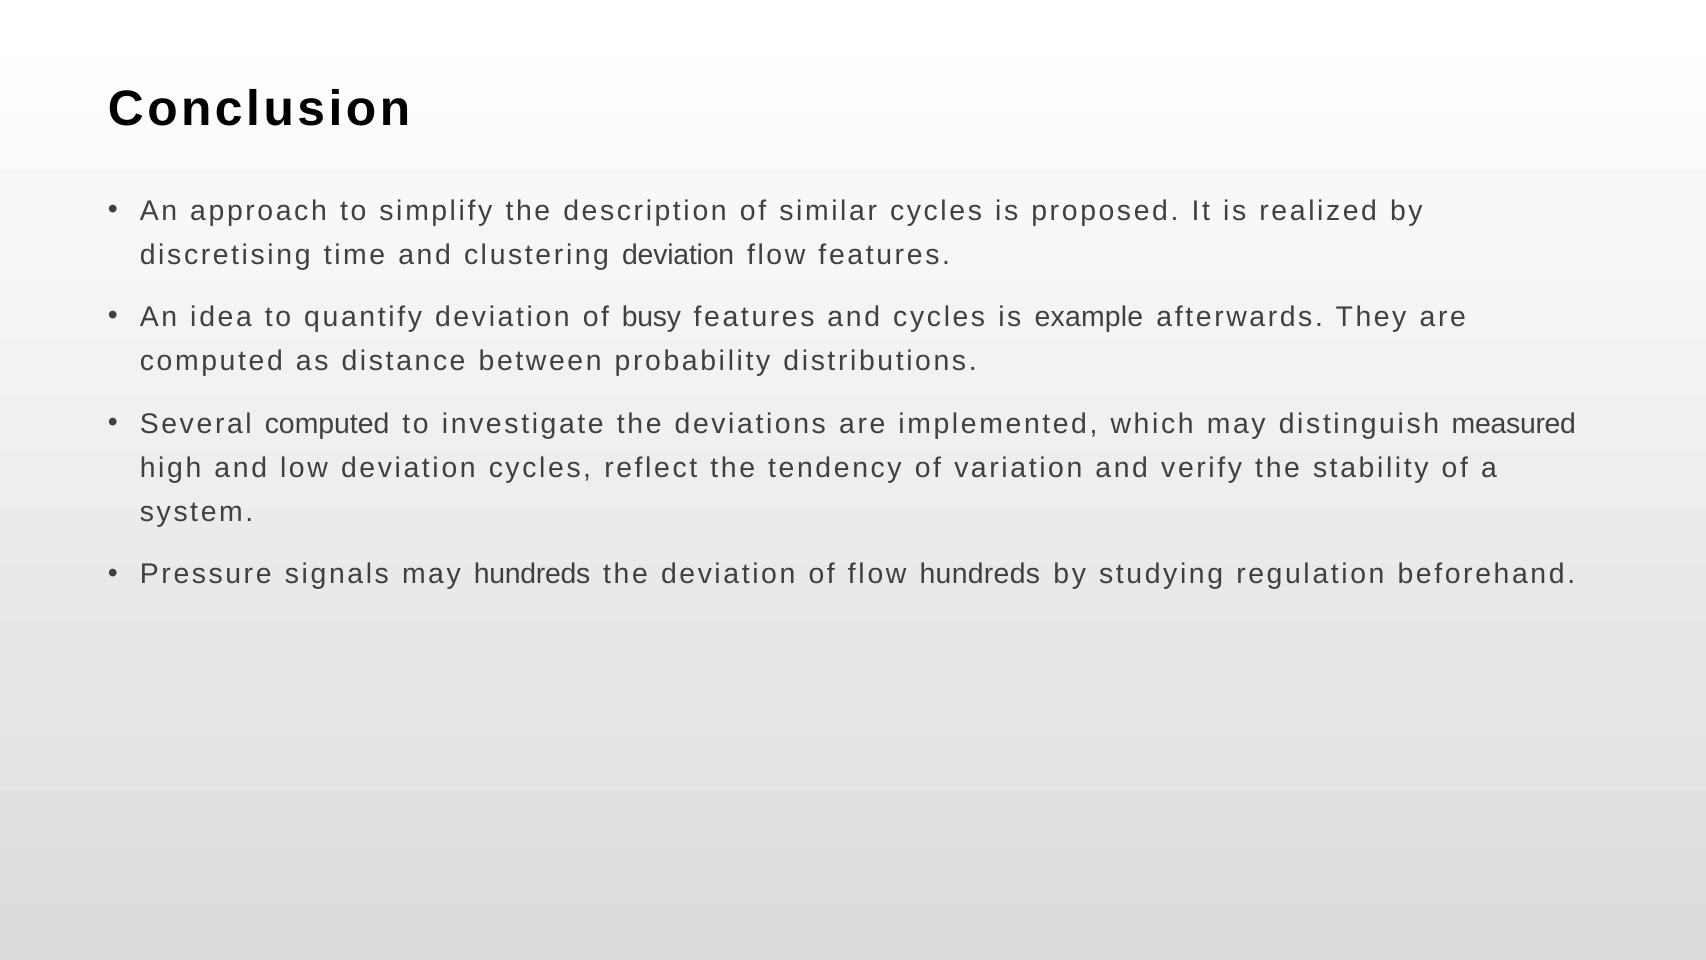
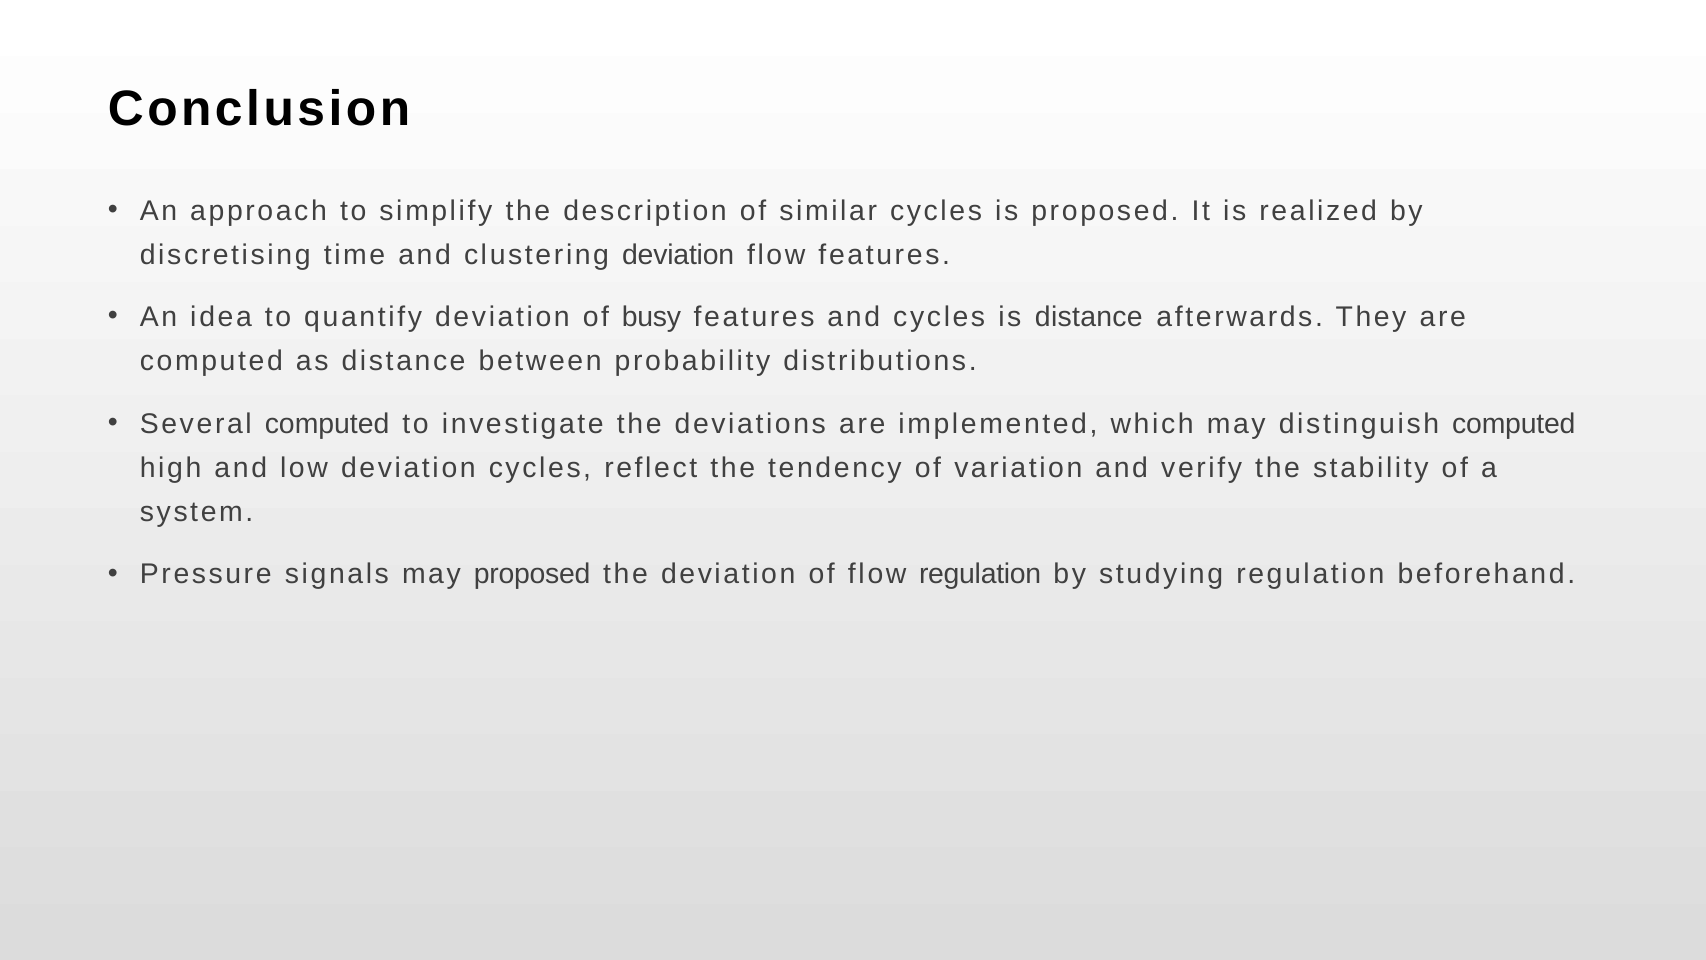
is example: example -> distance (1089, 317)
distinguish measured: measured -> computed (1514, 423)
may hundreds: hundreds -> proposed (532, 574)
flow hundreds: hundreds -> regulation (980, 574)
